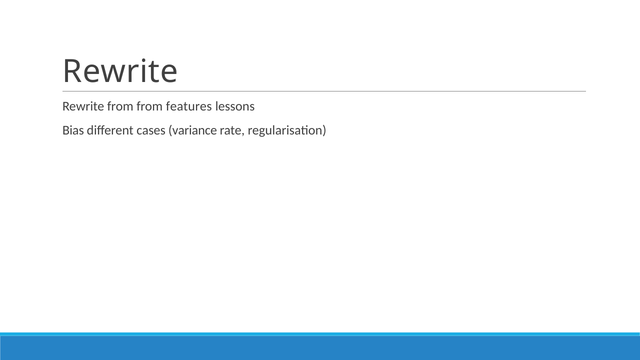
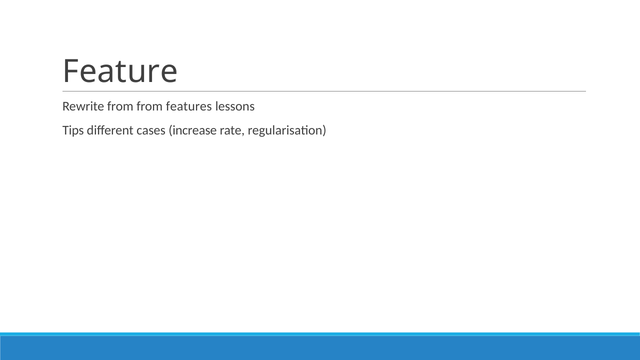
Rewrite: Rewrite -> Feature (120, 72)
Bias: Bias -> Tips (73, 130)
variance: variance -> increase (193, 130)
